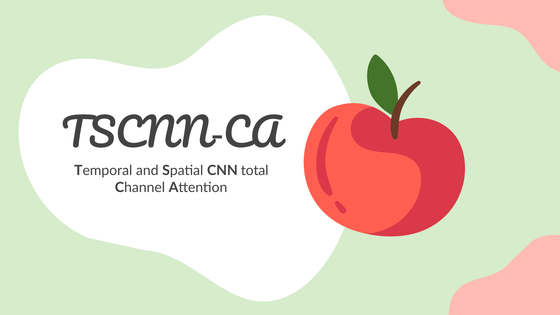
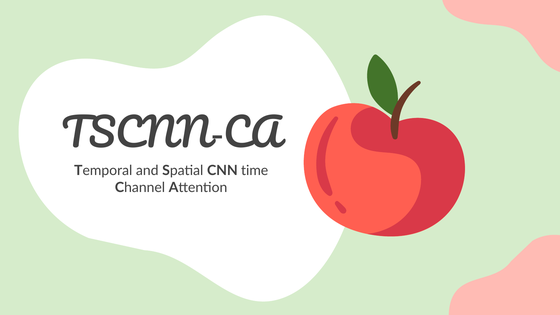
total: total -> time (255, 171)
